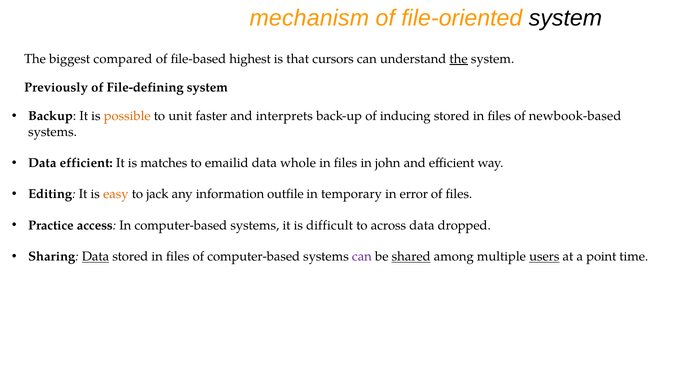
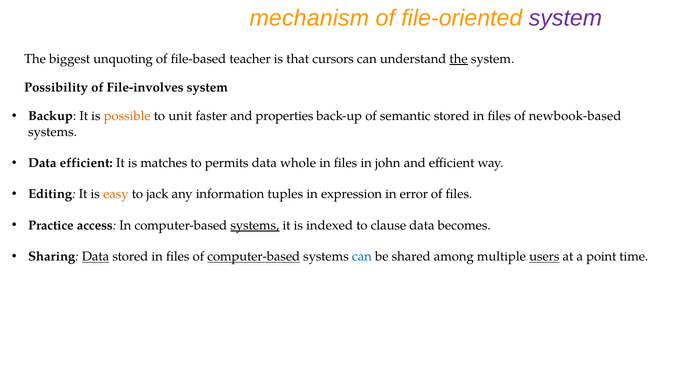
system colour: black -> purple (565, 18)
compared: compared -> unquoting (123, 59)
highest: highest -> teacher (250, 59)
Previously: Previously -> Possibility (56, 88)
File-defining: File-defining -> File-involves (145, 88)
interprets: interprets -> properties (284, 116)
inducing: inducing -> semantic (405, 116)
emailid: emailid -> permits (227, 163)
outfile: outfile -> tuples (285, 194)
temporary: temporary -> expression (352, 194)
systems underline: none -> present (255, 226)
difficult: difficult -> indexed (330, 226)
across: across -> clause (388, 226)
dropped: dropped -> becomes (464, 226)
computer-based underline: none -> present (254, 257)
can colour: purple -> blue (362, 257)
shared underline: present -> none (411, 257)
